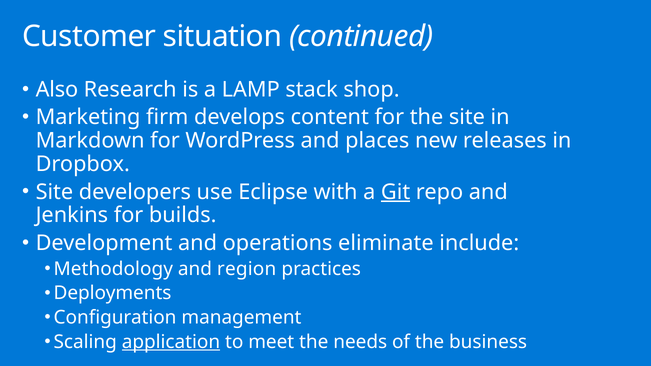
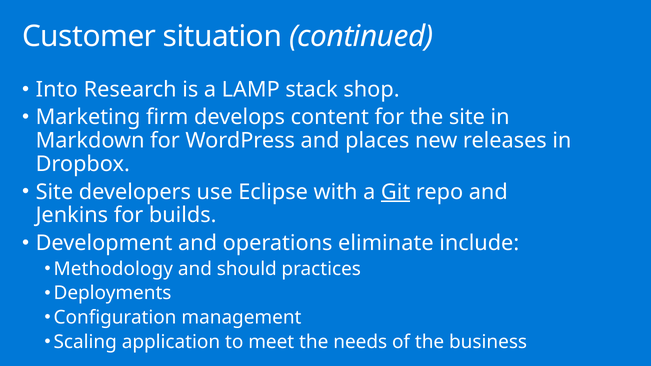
Also: Also -> Into (57, 89)
region: region -> should (247, 269)
application underline: present -> none (171, 342)
